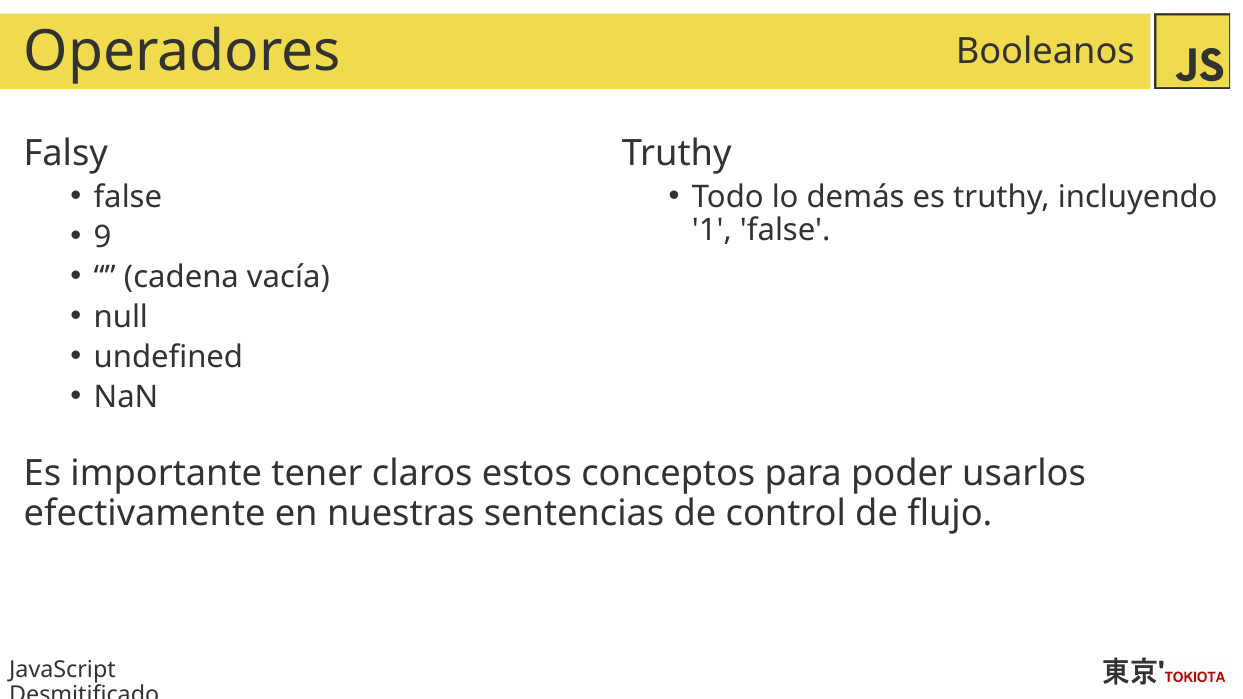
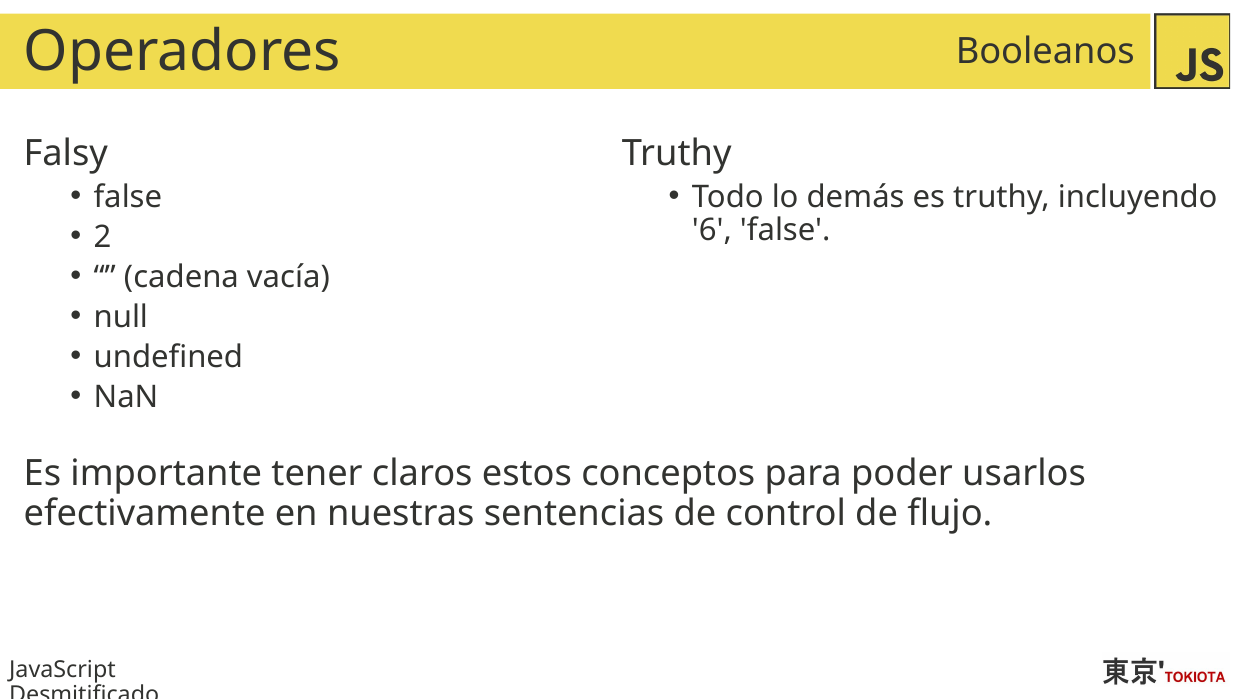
9: 9 -> 2 (103, 237)
1: 1 -> 6 (712, 230)
